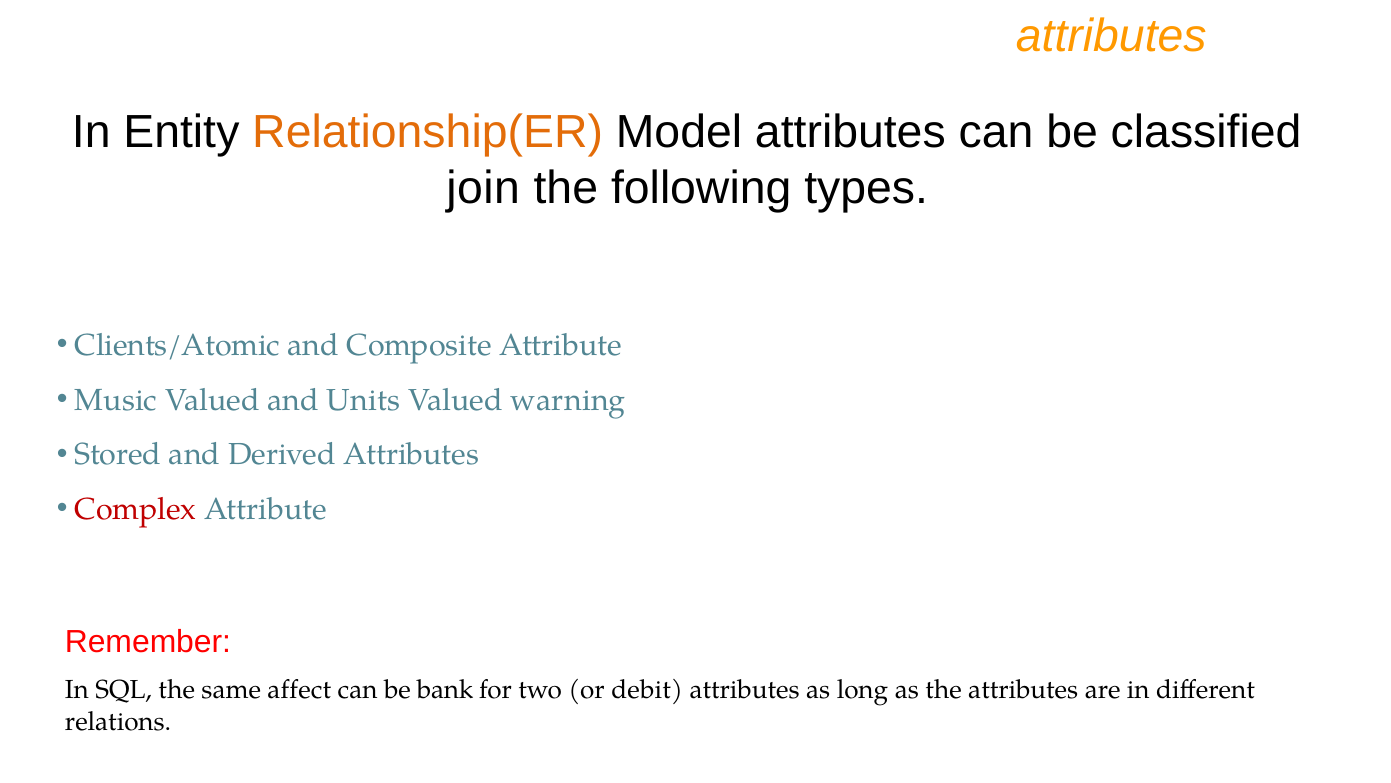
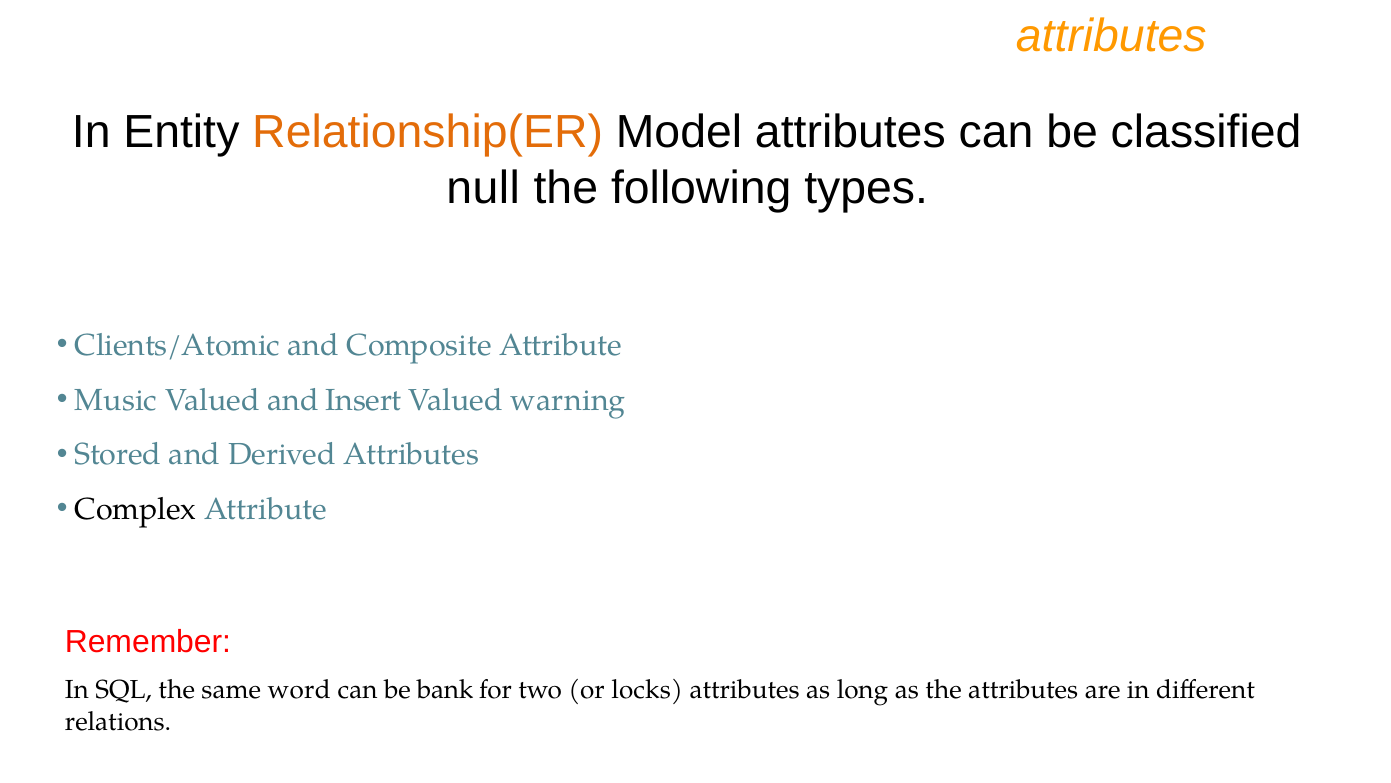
join: join -> null (483, 188)
Units: Units -> Insert (364, 400)
Complex colour: red -> black (136, 509)
affect: affect -> word (299, 690)
debit: debit -> locks (647, 690)
